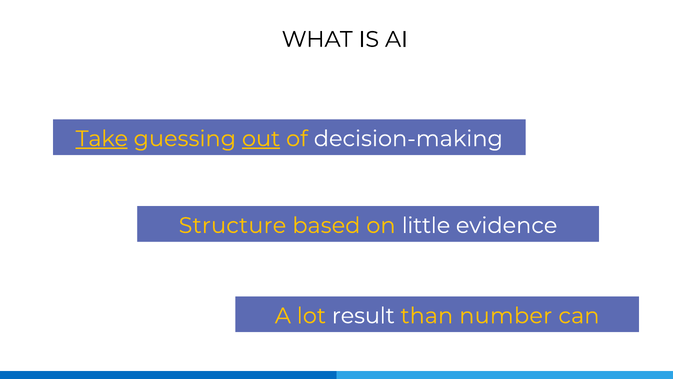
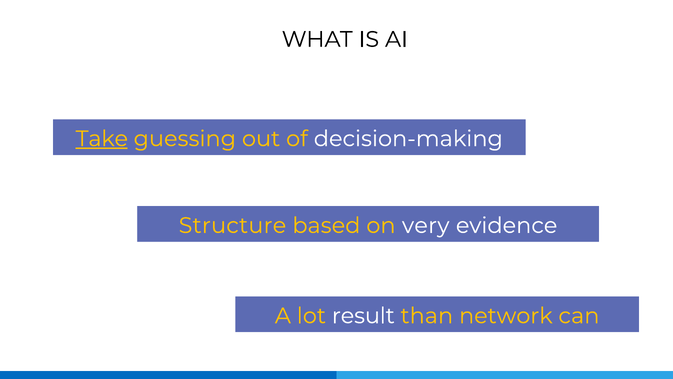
out underline: present -> none (261, 139)
little: little -> very (426, 225)
number: number -> network (506, 315)
